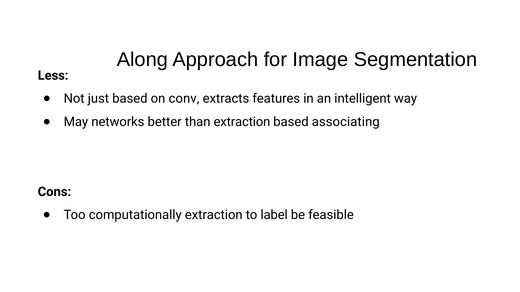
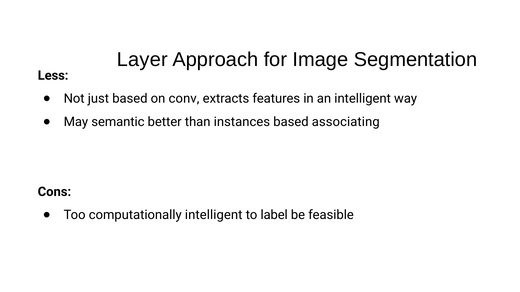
Along: Along -> Layer (142, 60)
networks: networks -> semantic (118, 122)
than extraction: extraction -> instances (242, 122)
computationally extraction: extraction -> intelligent (214, 215)
